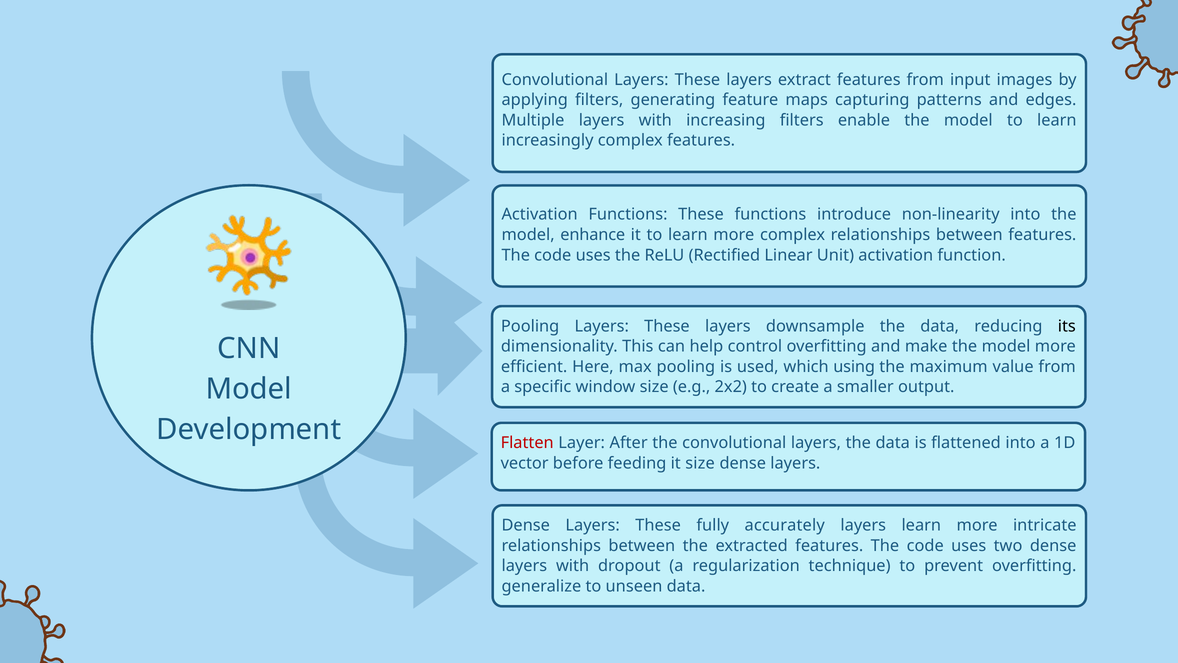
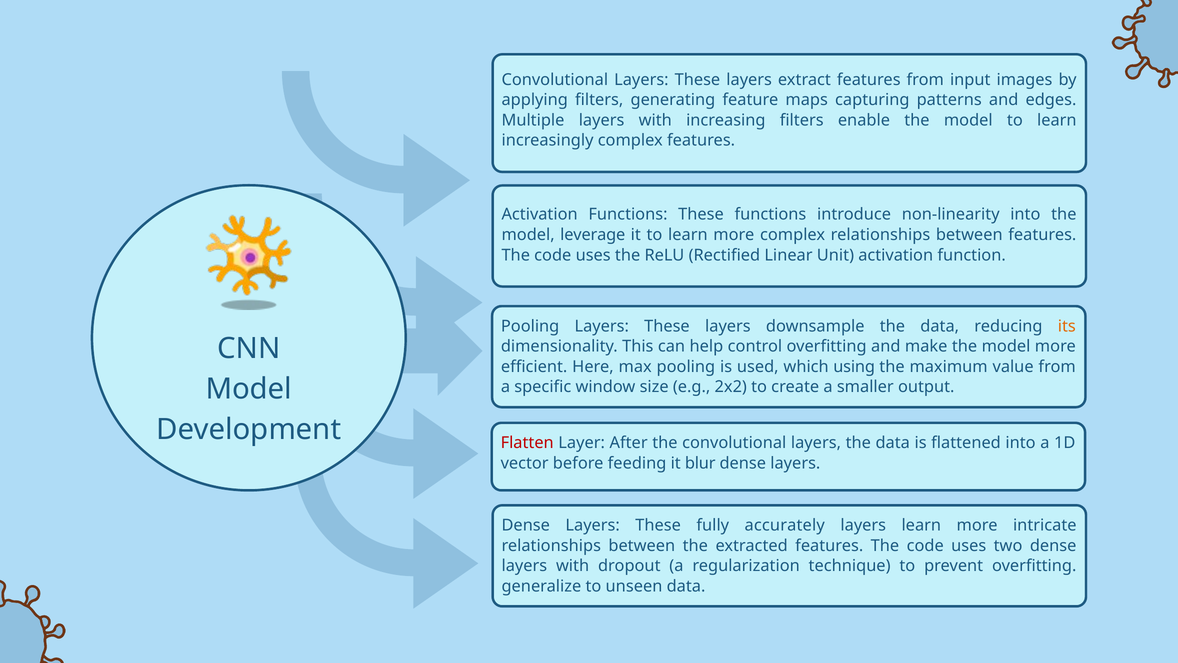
enhance: enhance -> leverage (593, 235)
its colour: black -> orange (1067, 326)
it size: size -> blur (700, 463)
